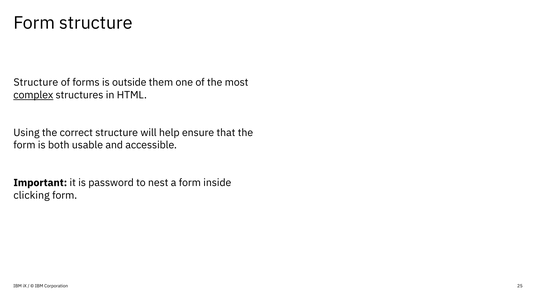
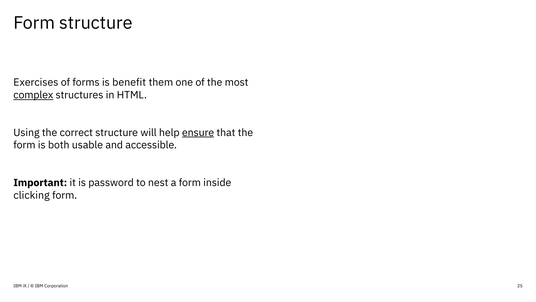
Structure: Structure -> Exercises (36, 82)
outside: outside -> benefit (129, 82)
ensure underline: none -> present (198, 133)
